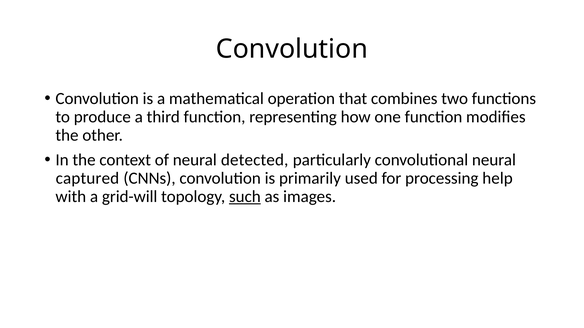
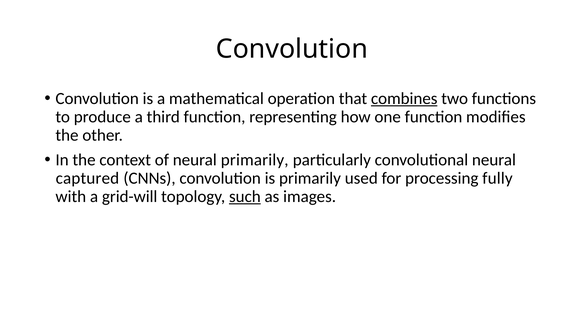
combines underline: none -> present (404, 99)
neural detected: detected -> primarily (255, 160)
help: help -> fully (497, 178)
